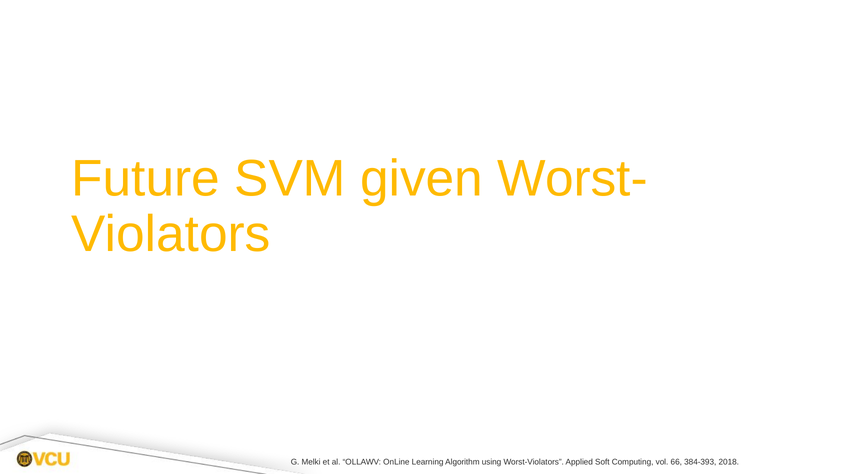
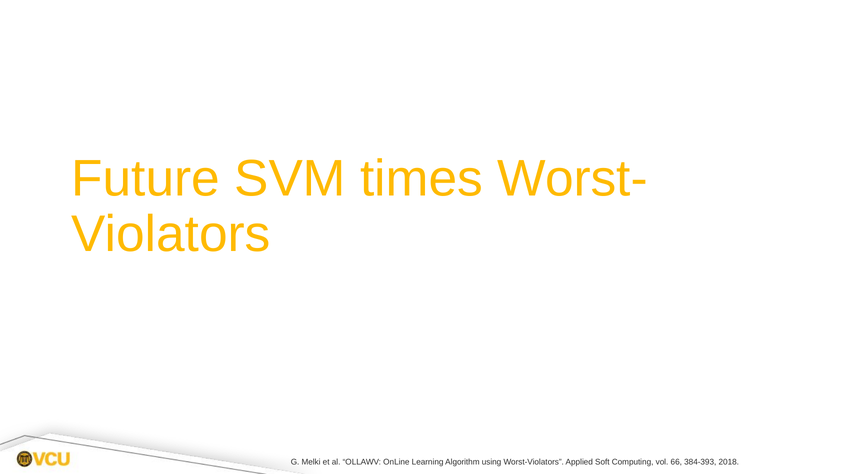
given: given -> times (422, 179)
